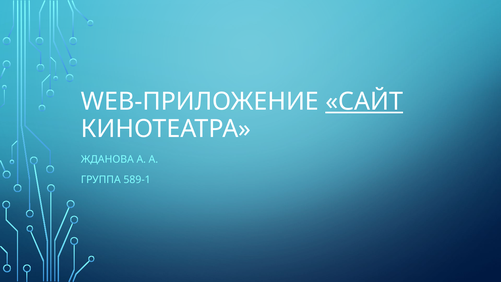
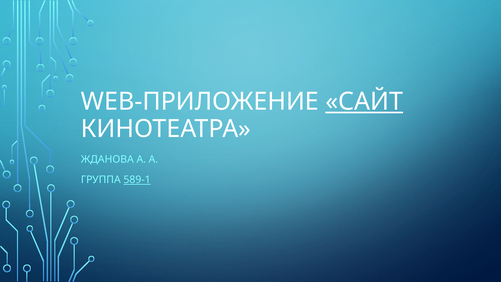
589-1 underline: none -> present (137, 180)
